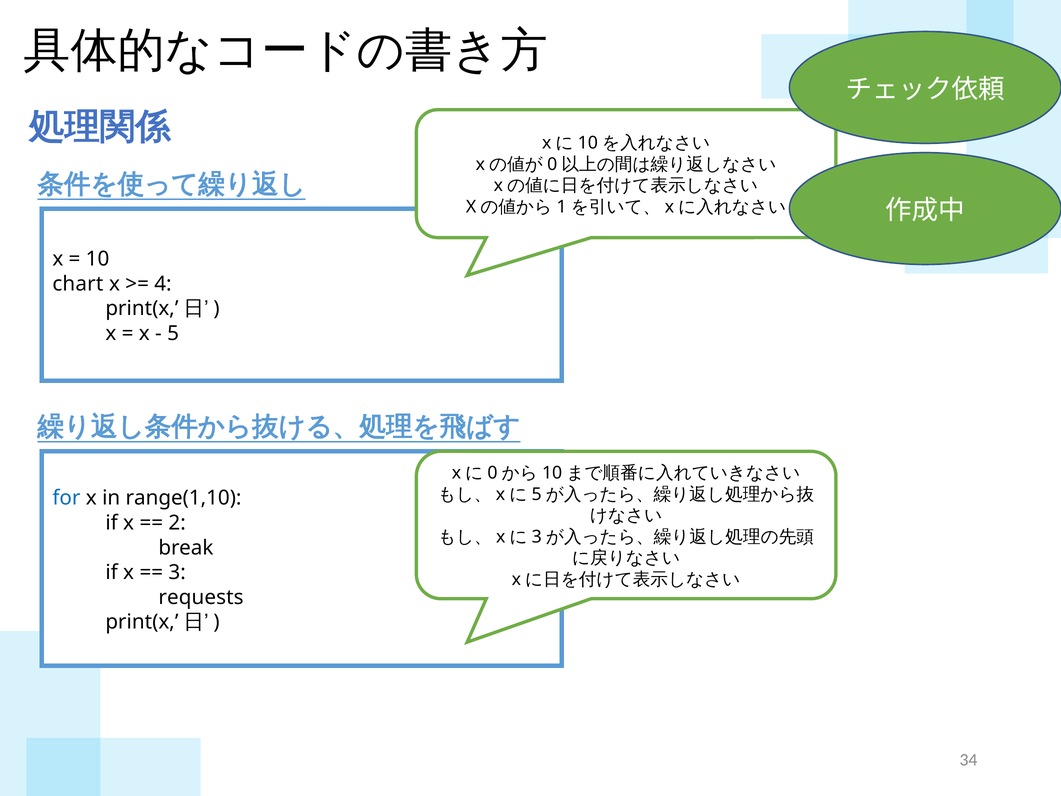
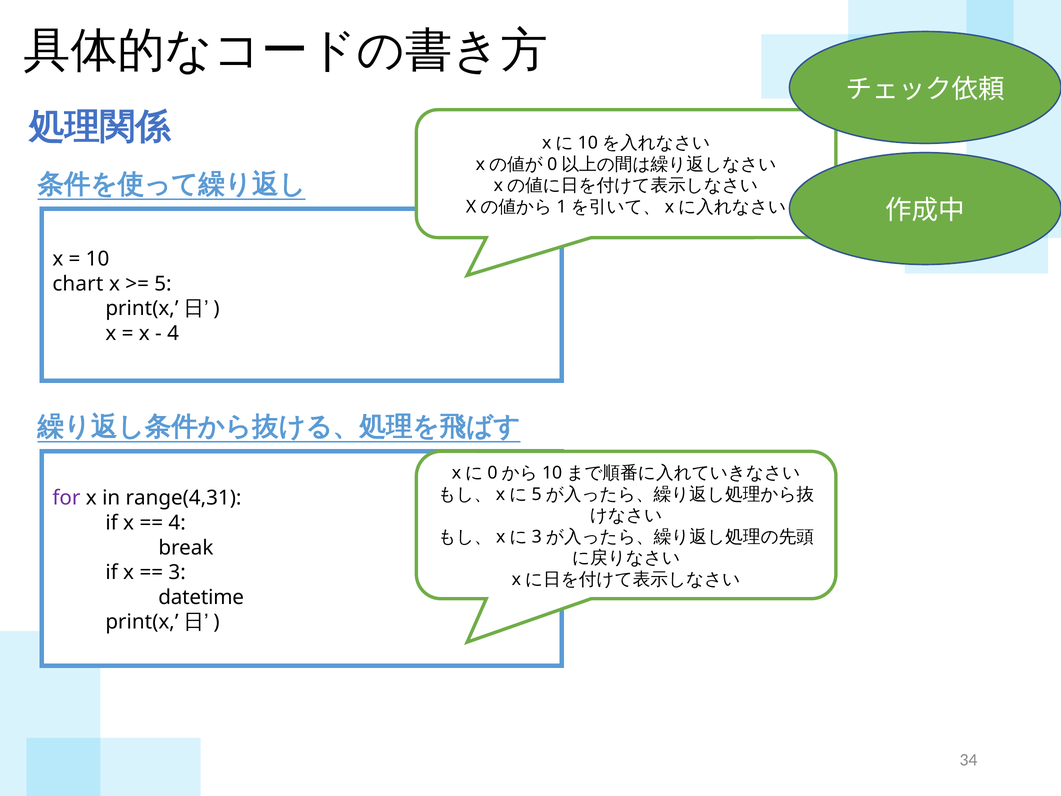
4: 4 -> 5 (163, 284)
5: 5 -> 4 (173, 333)
for colour: blue -> purple (66, 498)
range(1,10: range(1,10 -> range(4,31 (184, 498)
2: 2 -> 4 (177, 523)
requests: requests -> datetime (201, 597)
